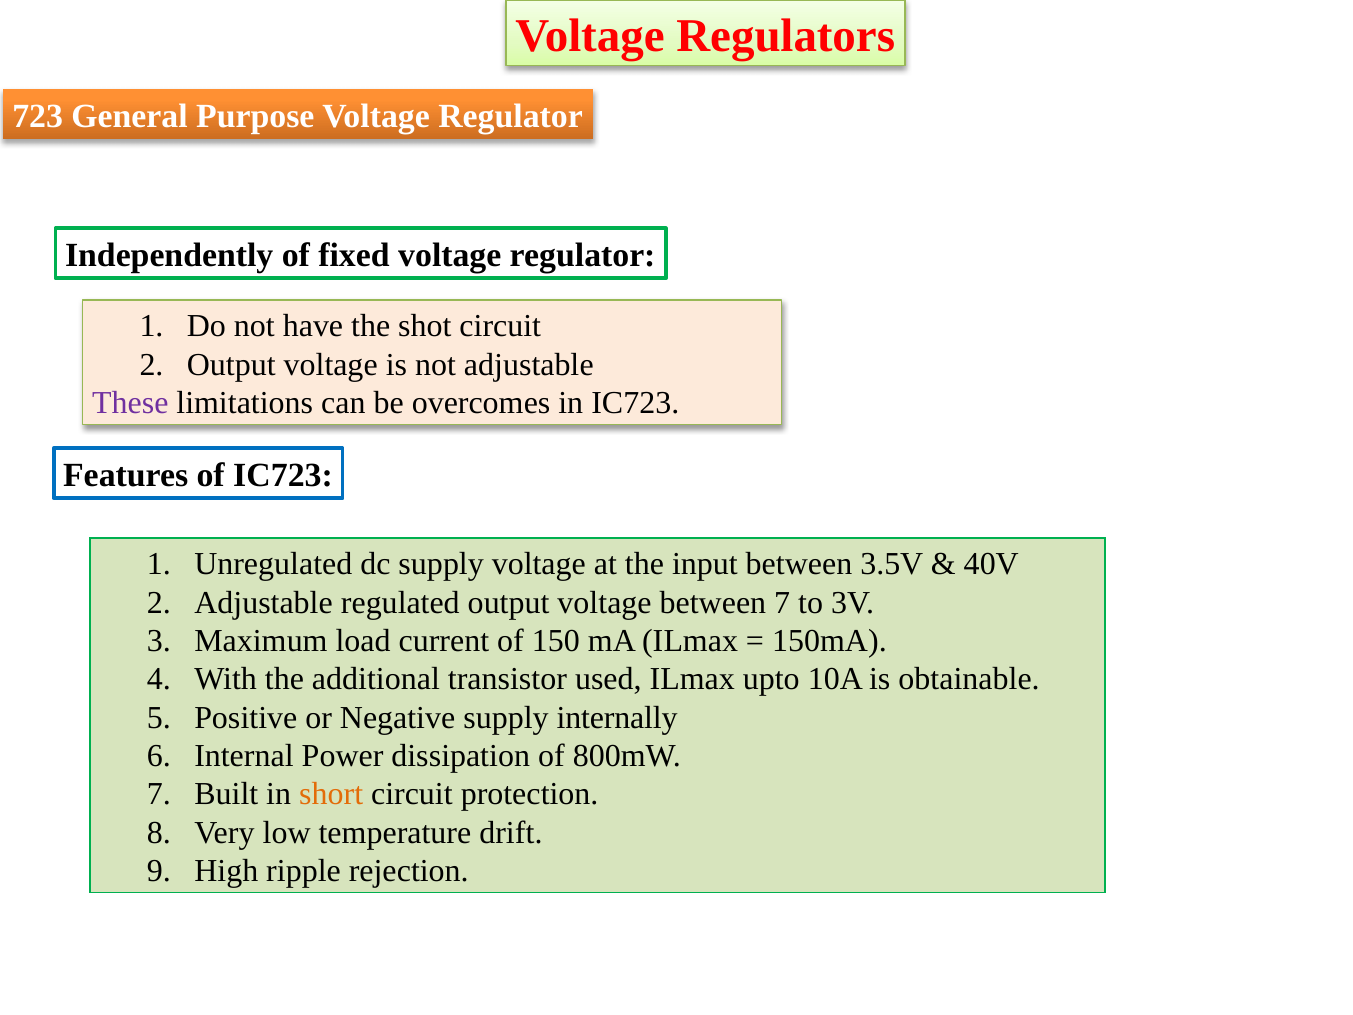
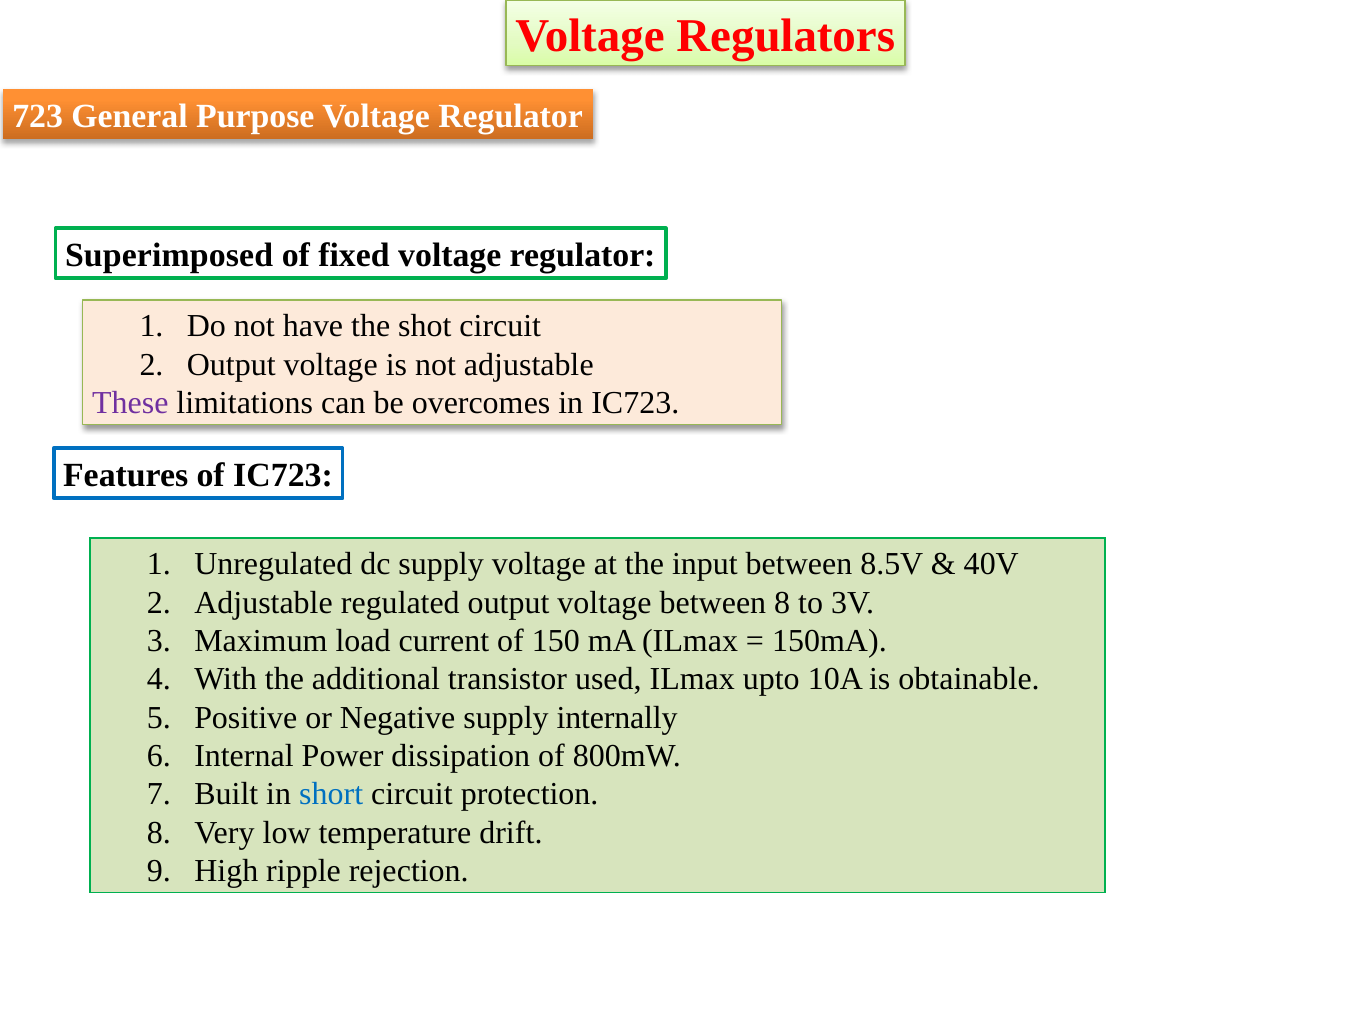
Independently: Independently -> Superimposed (169, 256)
3.5V: 3.5V -> 8.5V (892, 564)
between 7: 7 -> 8 (782, 602)
short colour: orange -> blue (331, 794)
